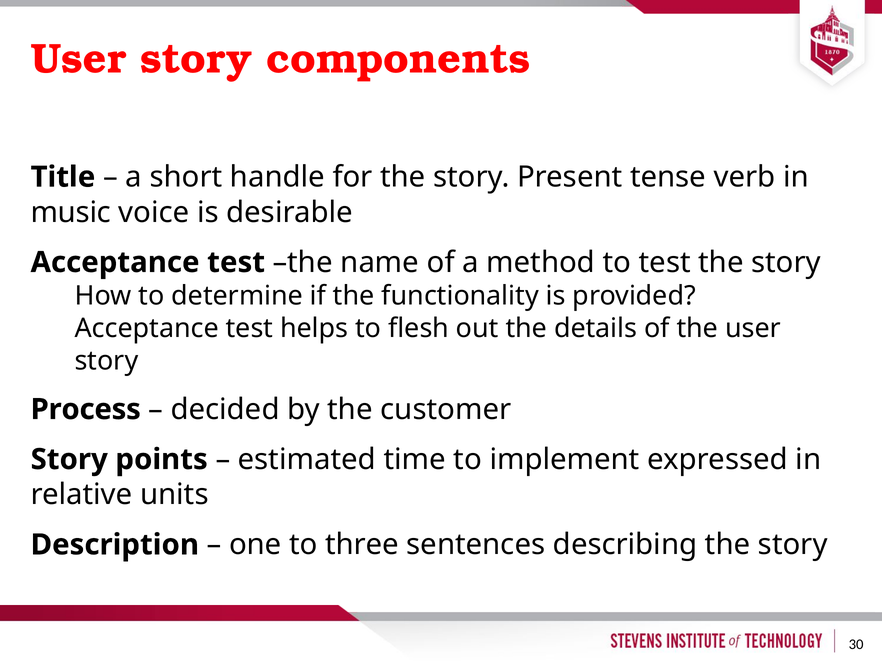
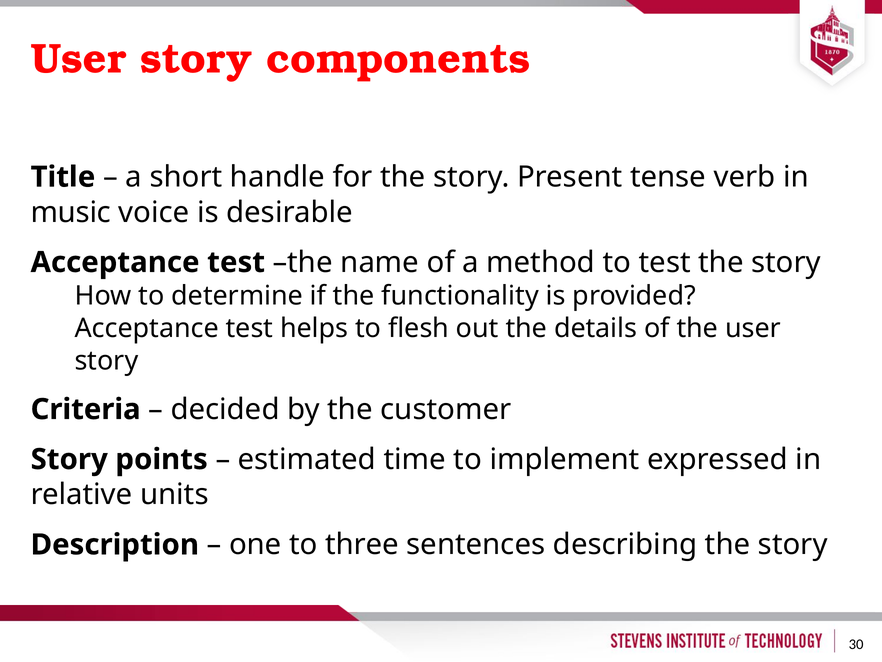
Process: Process -> Criteria (86, 409)
